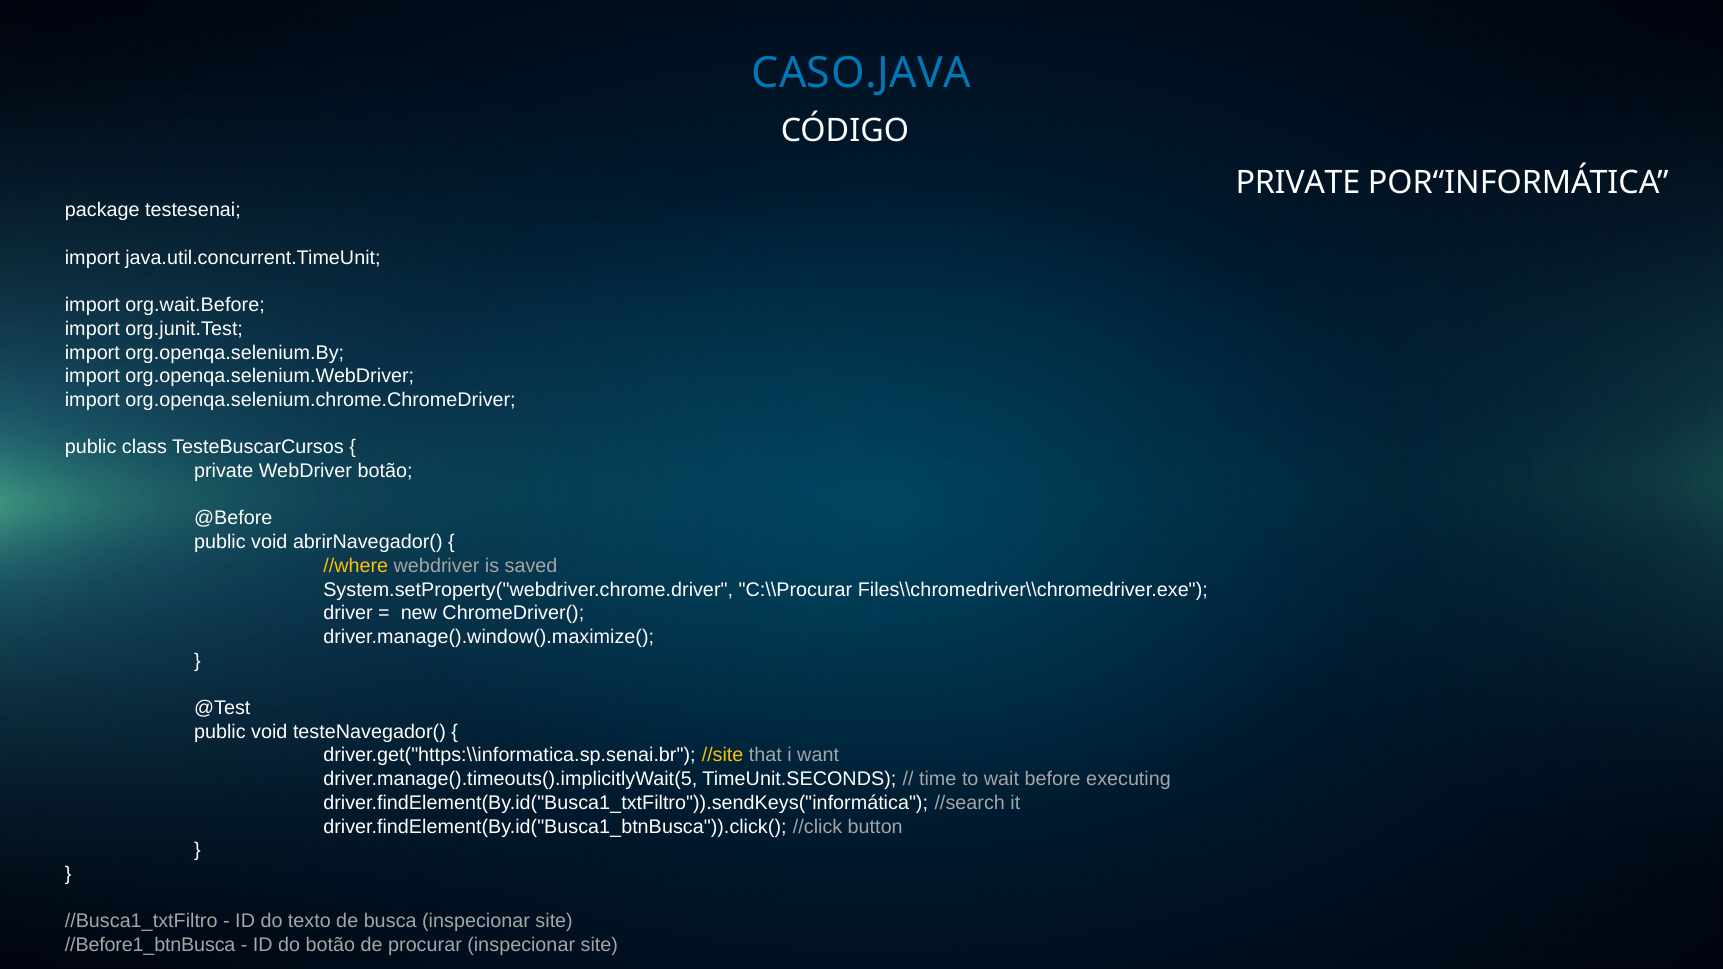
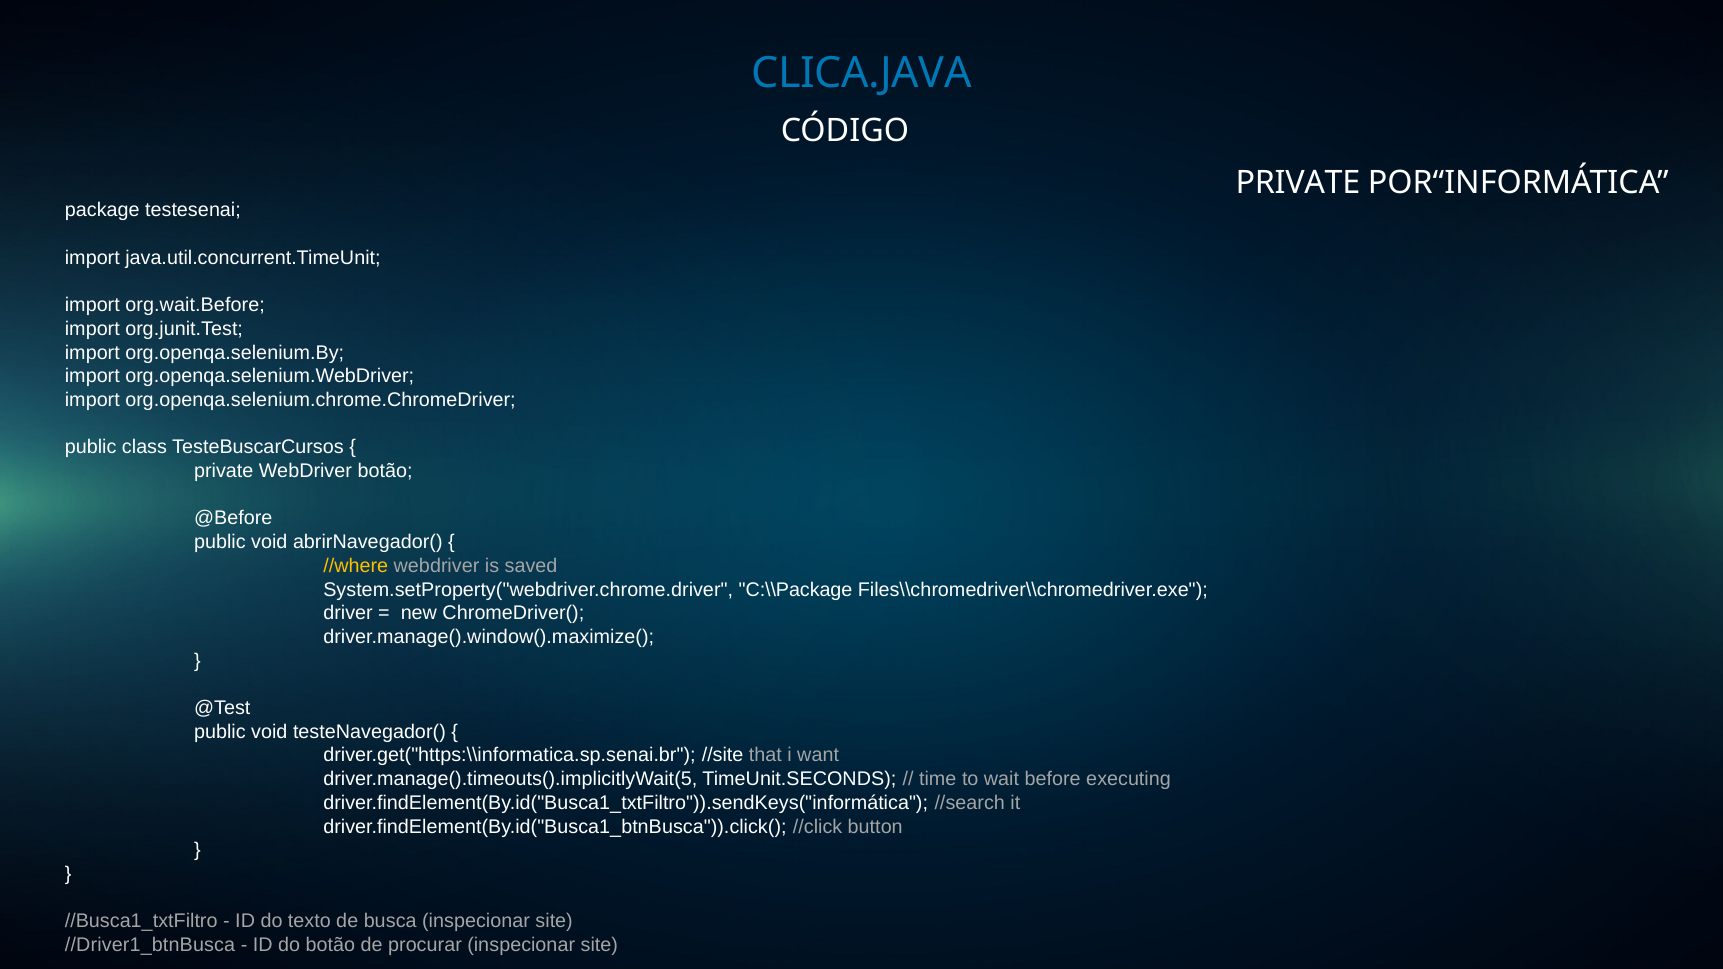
CASO.JAVA: CASO.JAVA -> CLICA.JAVA (862, 73)
C:\\Procurar: C:\\Procurar -> C:\\Package (796, 590)
//site colour: yellow -> white (723, 756)
//Before1_btnBusca: //Before1_btnBusca -> //Driver1_btnBusca (150, 945)
